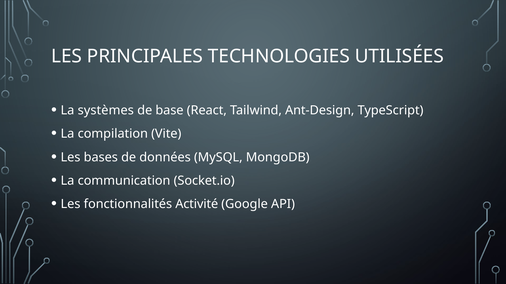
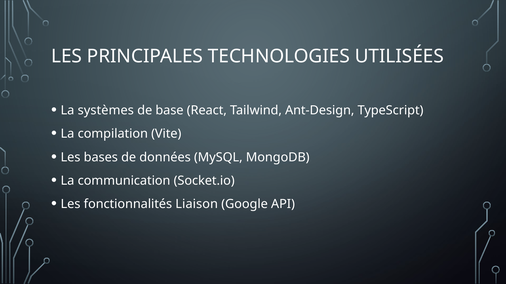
Activité: Activité -> Liaison (197, 204)
